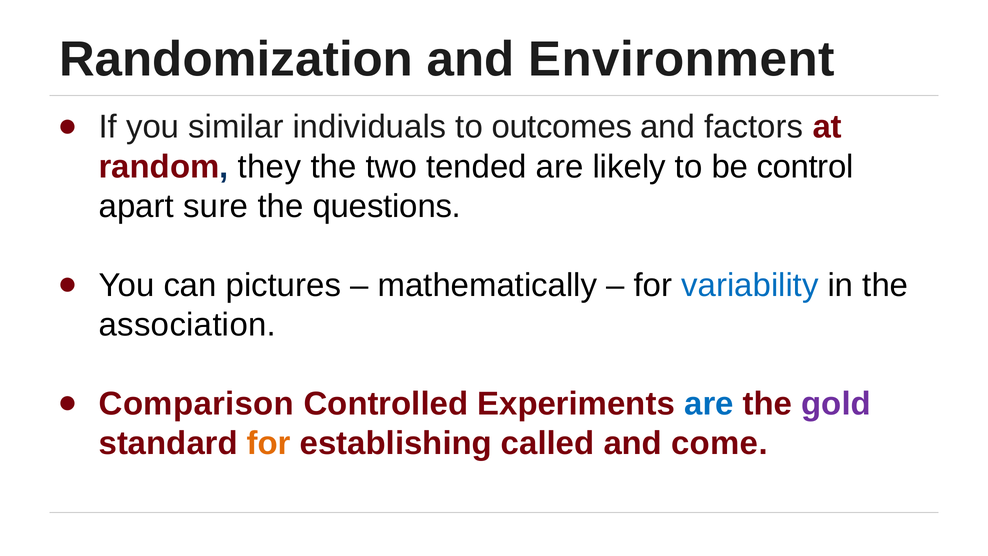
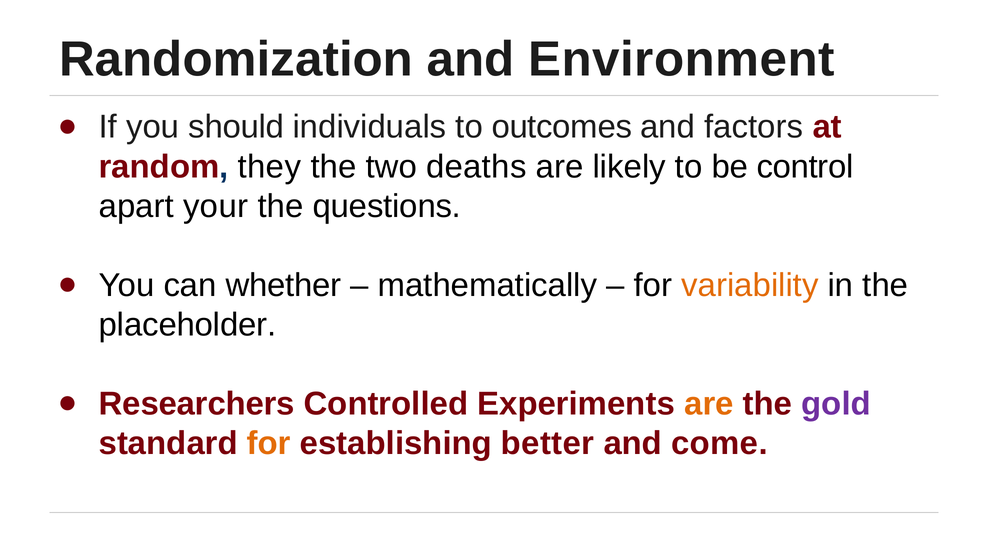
similar: similar -> should (236, 127)
tended: tended -> deaths (476, 167)
sure: sure -> your (216, 206)
pictures: pictures -> whether (284, 285)
variability colour: blue -> orange (750, 285)
association: association -> placeholder (188, 325)
Comparison: Comparison -> Researchers (197, 404)
are colour: blue -> orange (709, 404)
called: called -> better (548, 443)
